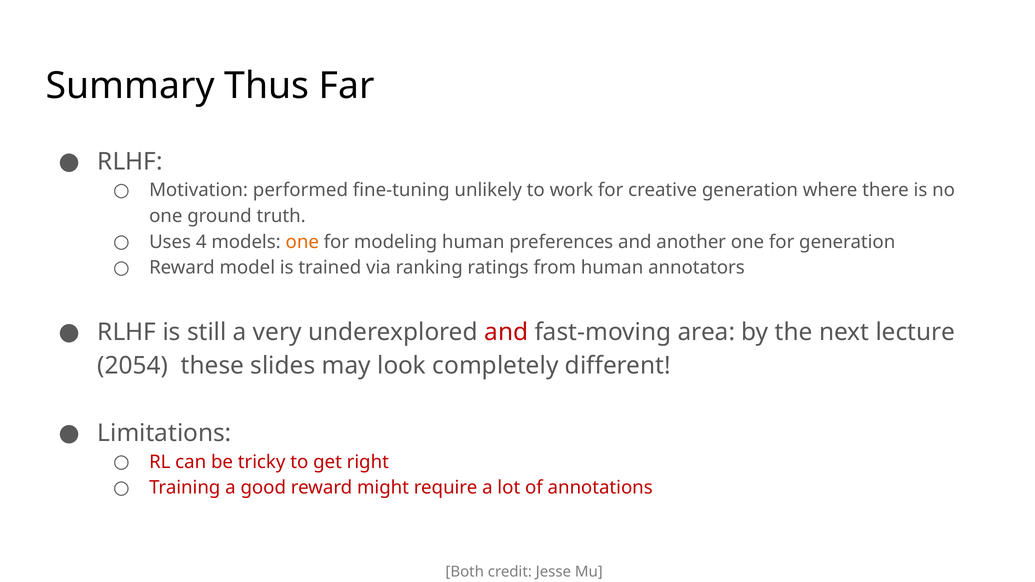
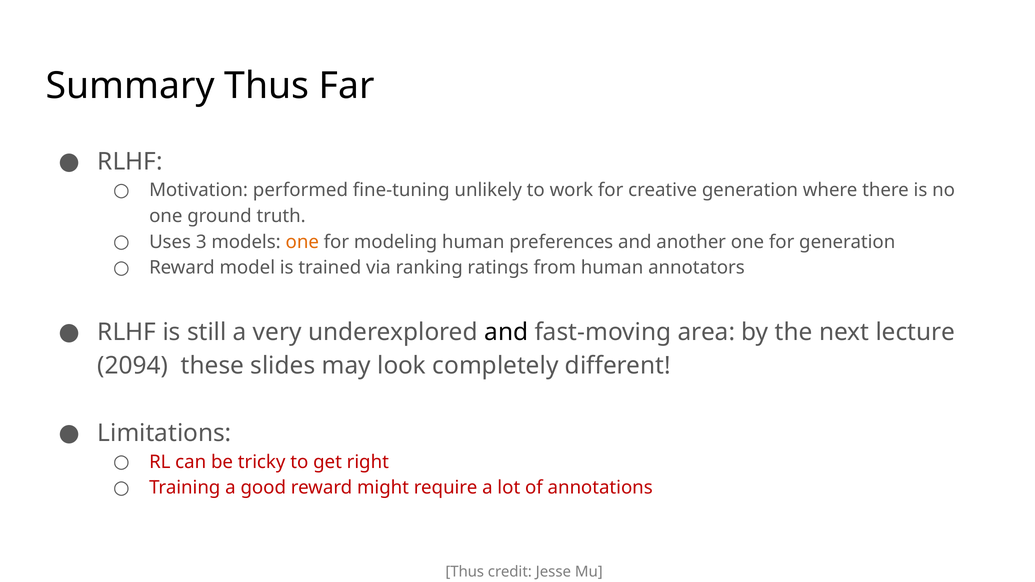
4: 4 -> 3 (201, 242)
and colour: red -> black (506, 332)
2054: 2054 -> 2094 (133, 366)
Both: Both -> Thus (465, 572)
